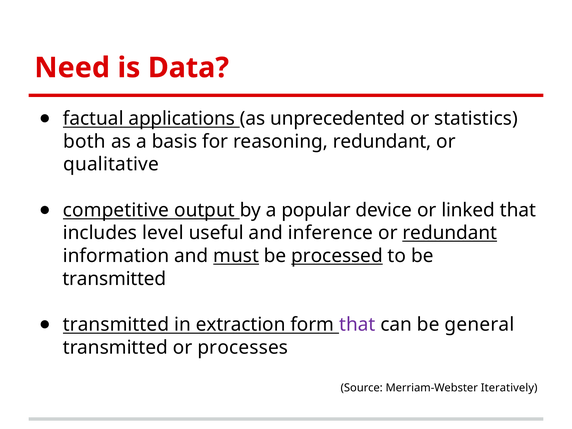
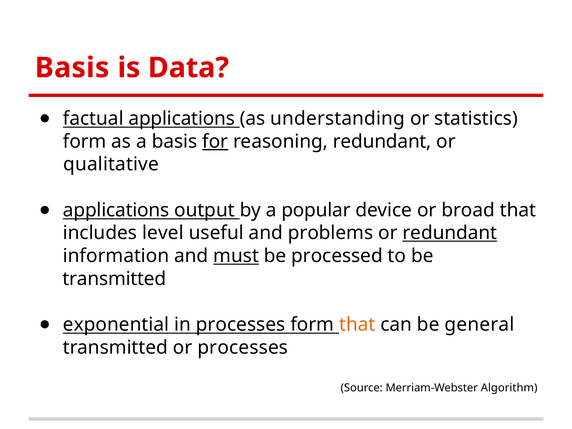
Need: Need -> Basis (72, 68)
unprecedented: unprecedented -> understanding (338, 119)
both: both -> form (85, 141)
for underline: none -> present (215, 141)
competitive: competitive -> applications (116, 210)
linked: linked -> broad (468, 210)
inference: inference -> problems (331, 233)
processed underline: present -> none (337, 256)
transmitted: transmitted -> exponential (116, 325)
in extraction: extraction -> processes (241, 325)
that colour: purple -> orange (357, 325)
Iteratively: Iteratively -> Algorithm (509, 388)
